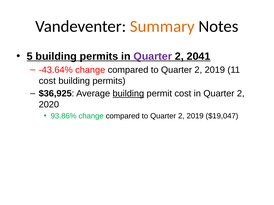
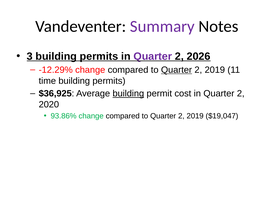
Summary colour: orange -> purple (162, 27)
5: 5 -> 3 (30, 56)
2041: 2041 -> 2026 (199, 56)
-43.64%: -43.64% -> -12.29% (56, 70)
Quarter underline: none -> present (177, 70)
cost: cost -> time (47, 81)
